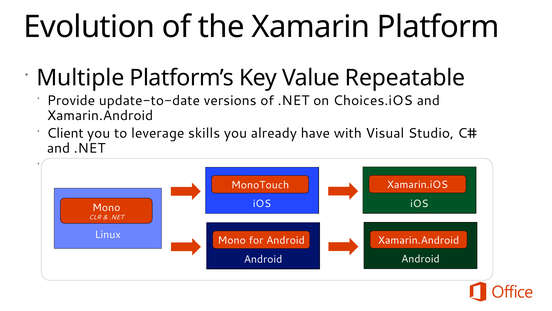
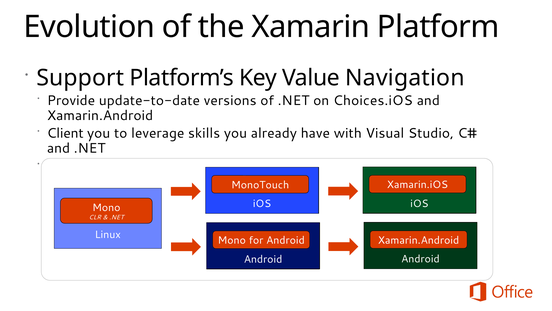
Multiple: Multiple -> Support (80, 78)
Repeatable: Repeatable -> Navigation (405, 78)
